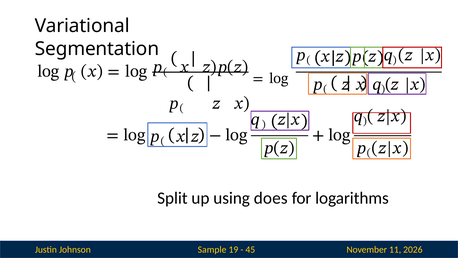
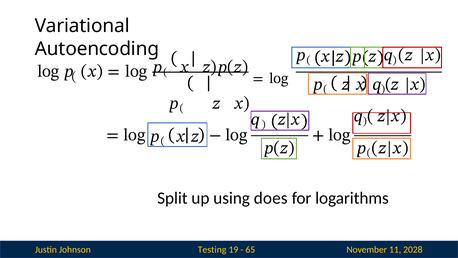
Segmentation: Segmentation -> Autoencoding (97, 49)
Sample: Sample -> Testing (212, 249)
45: 45 -> 65 (250, 249)
2026: 2026 -> 2028 (413, 249)
